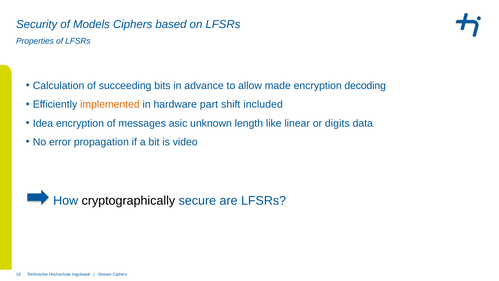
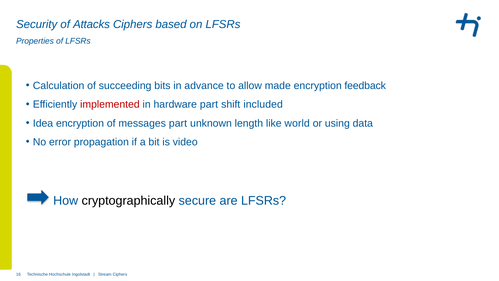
Models: Models -> Attacks (92, 24)
decoding: decoding -> feedback (365, 86)
implemented colour: orange -> red (110, 104)
messages asic: asic -> part (178, 123)
linear: linear -> world (297, 123)
digits: digits -> using (337, 123)
